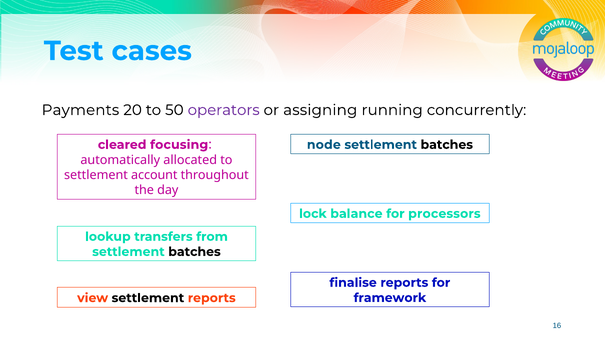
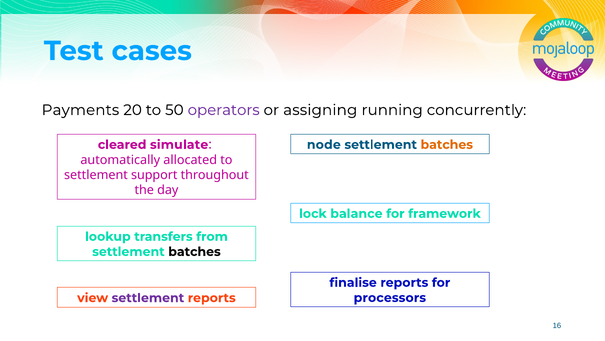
focusing: focusing -> simulate (179, 144)
batches colour: black -> orange (447, 144)
account: account -> support (154, 175)
processors: processors -> framework (444, 213)
framework: framework -> processors (390, 297)
settlement colour: black -> purple (148, 297)
